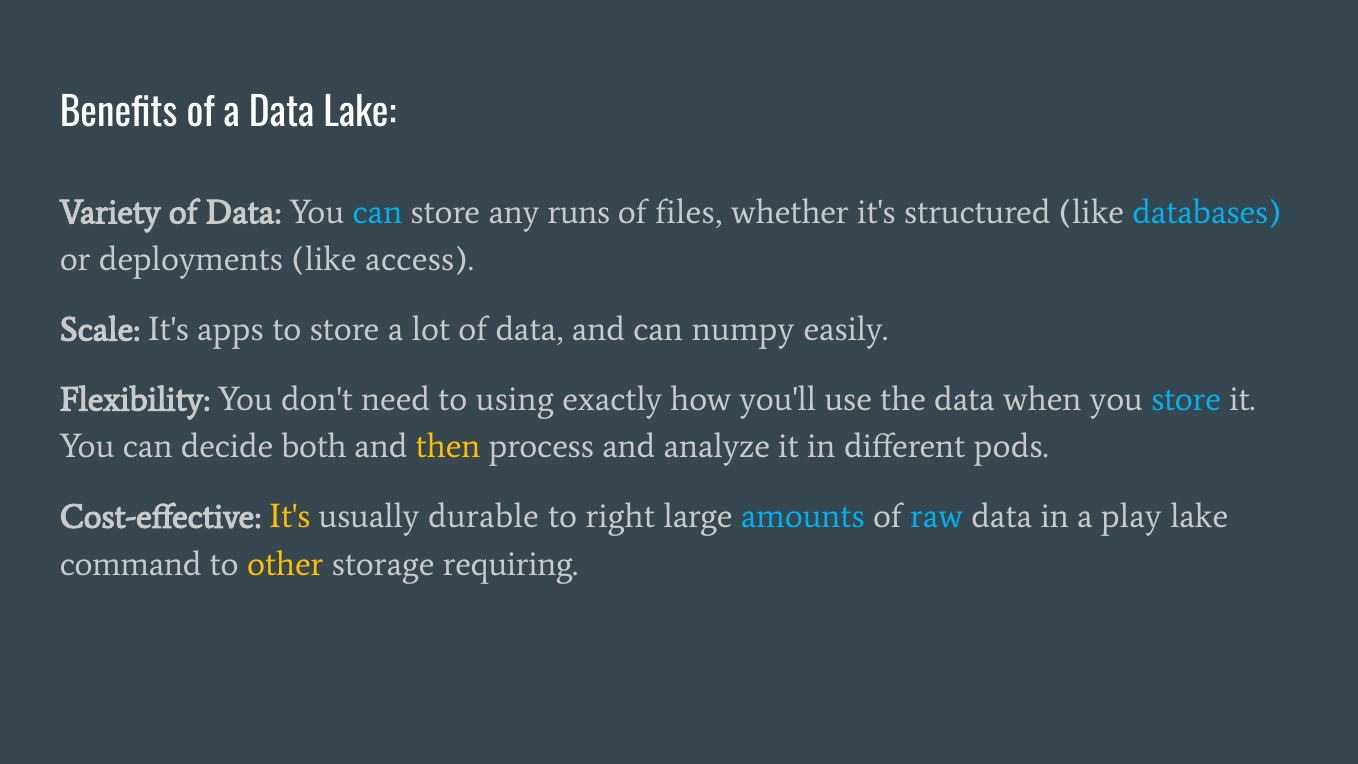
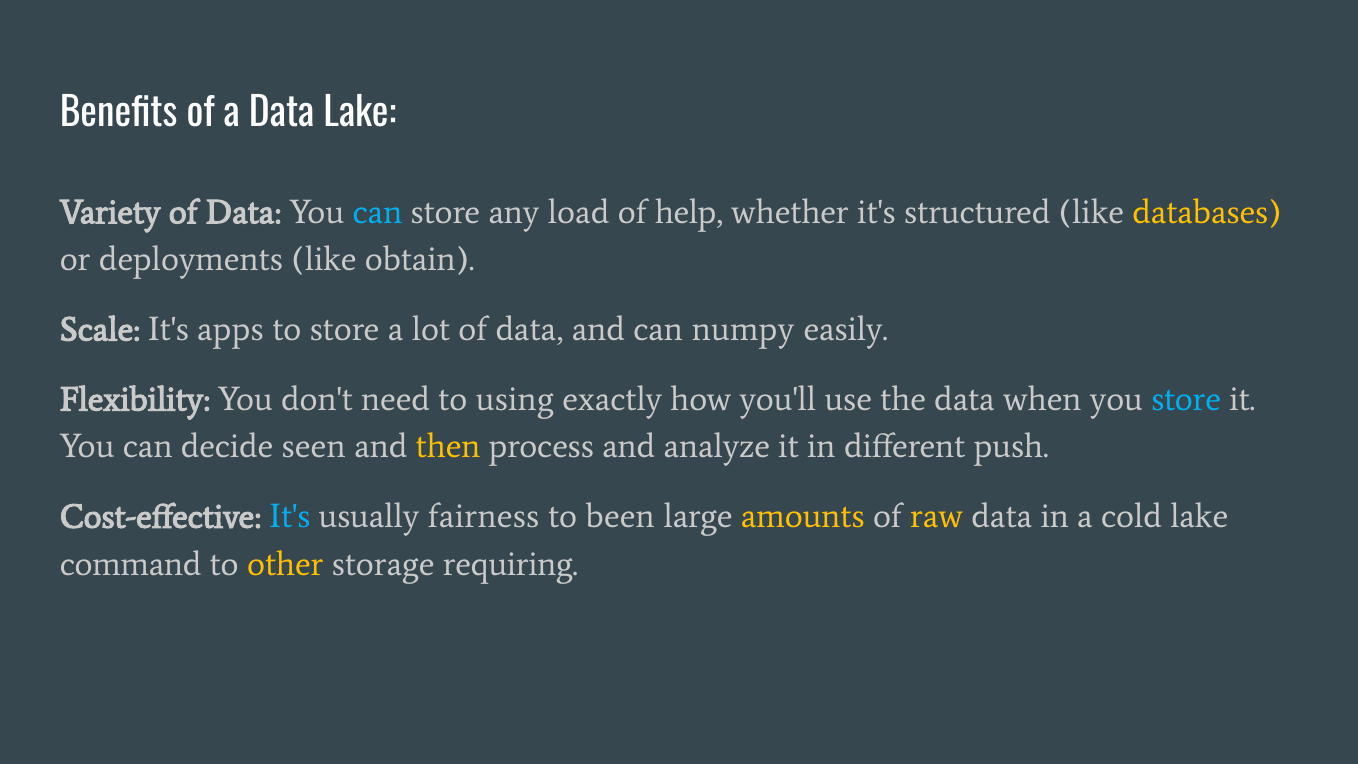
runs: runs -> load (579, 212)
files: files -> help (689, 212)
databases colour: light blue -> yellow (1207, 212)
access: access -> obtain (420, 259)
both: both -> seen (314, 447)
pods: pods -> push (1011, 447)
It's colour: yellow -> light blue (290, 516)
durable: durable -> fairness (483, 516)
right: right -> been (620, 516)
amounts colour: light blue -> yellow (803, 516)
raw colour: light blue -> yellow (937, 516)
play: play -> cold (1132, 516)
